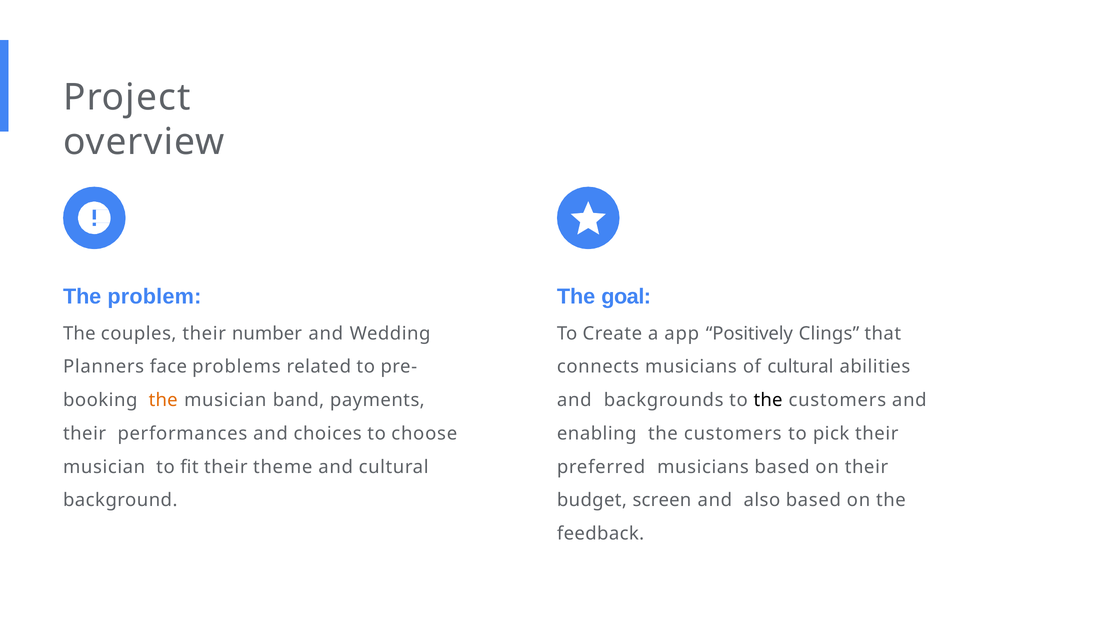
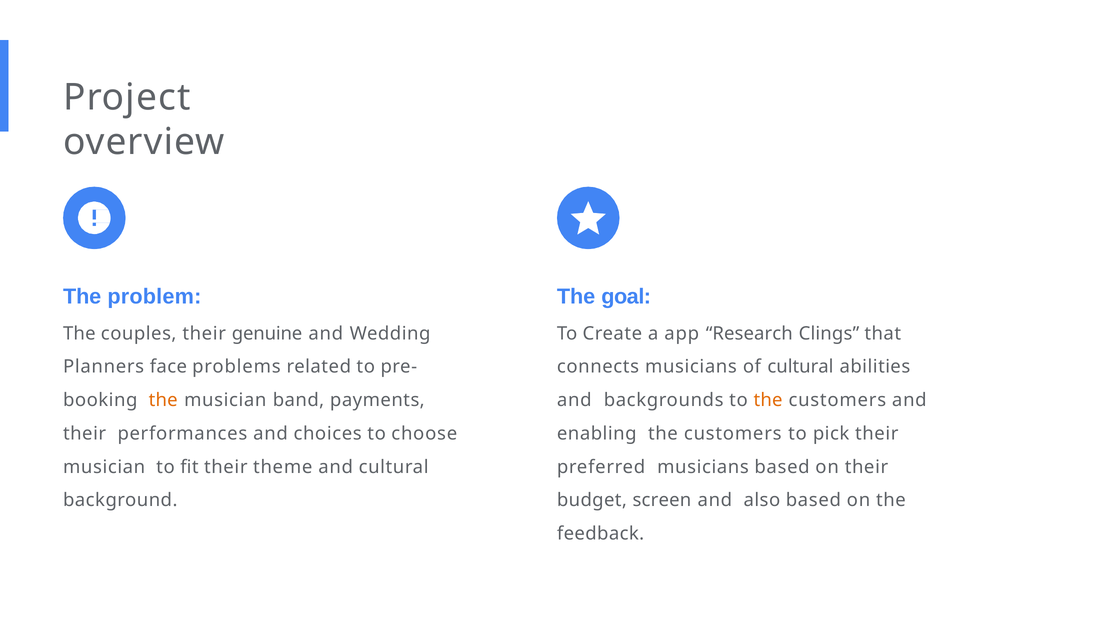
number: number -> genuine (267, 334)
Positively: Positively -> Research (749, 334)
the colour: black -> orange (768, 401)
